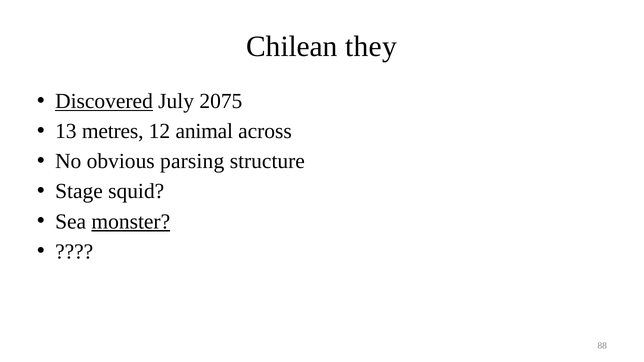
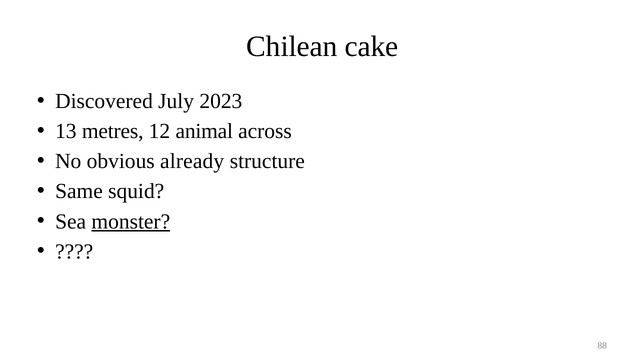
they: they -> cake (372, 47)
Discovered underline: present -> none (104, 101)
2075: 2075 -> 2023 (221, 101)
parsing: parsing -> already (192, 161)
Stage: Stage -> Same (79, 192)
